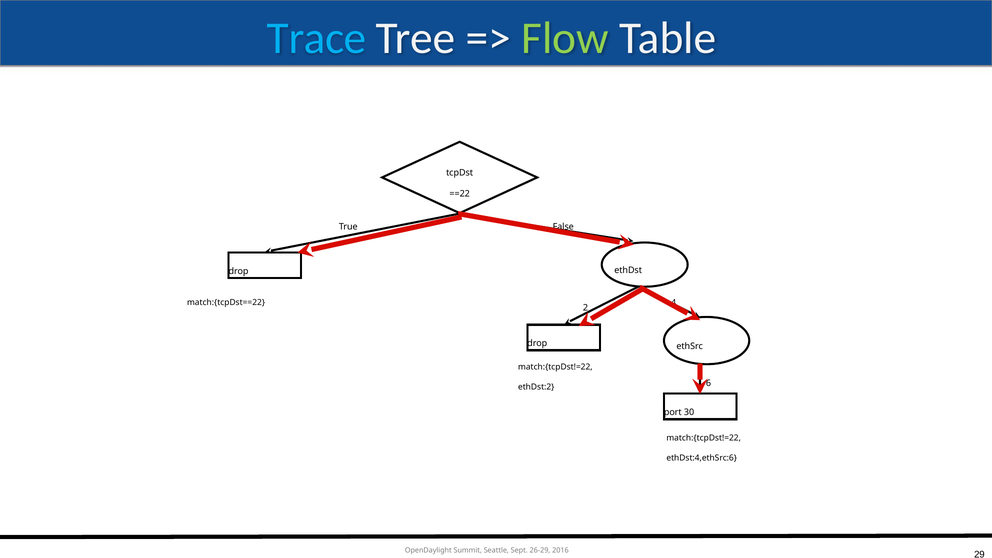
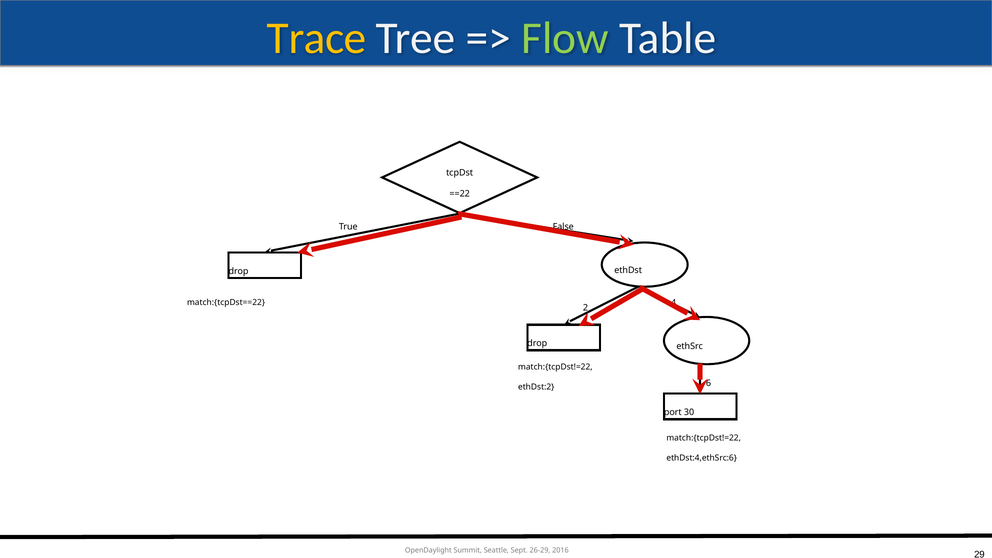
Trace colour: light blue -> yellow (317, 38)
